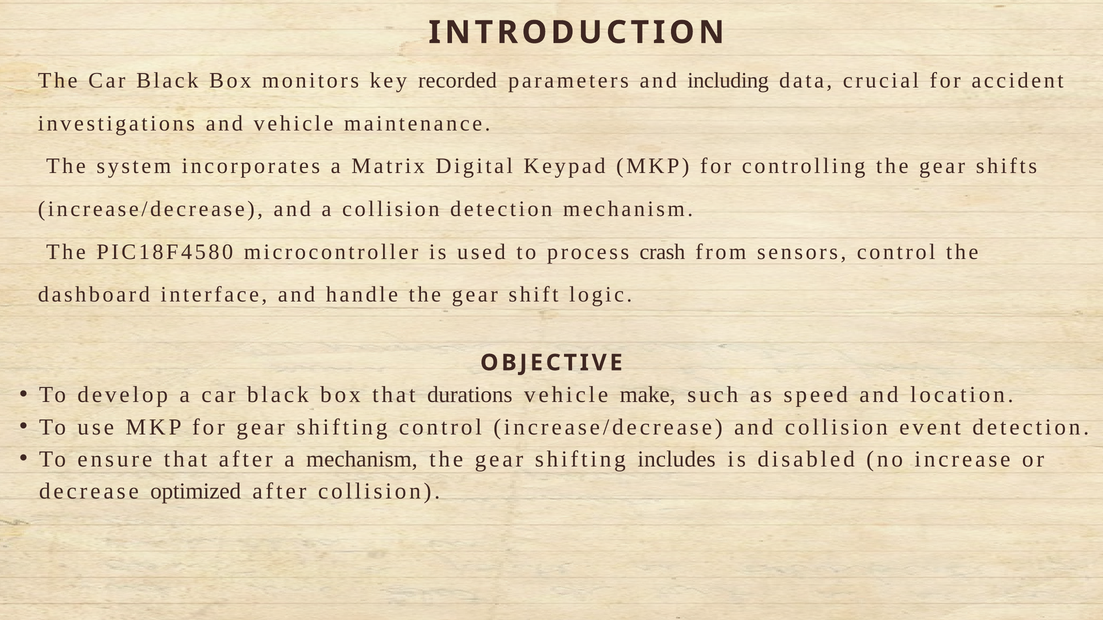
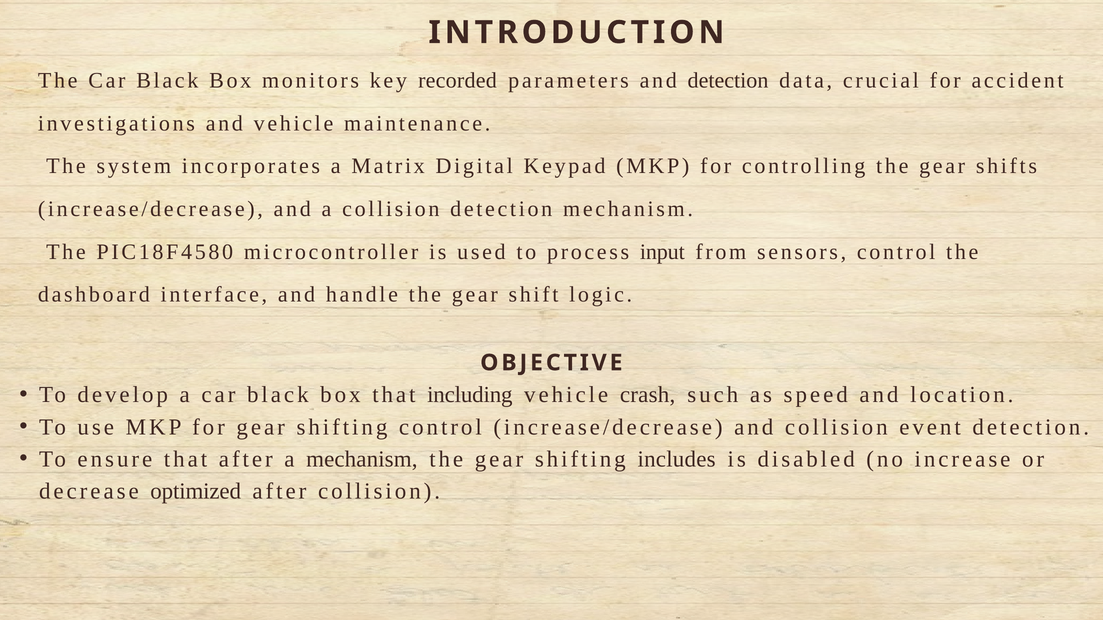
and including: including -> detection (728, 81)
crash: crash -> input (662, 252)
durations: durations -> including (470, 395)
make: make -> crash (648, 395)
